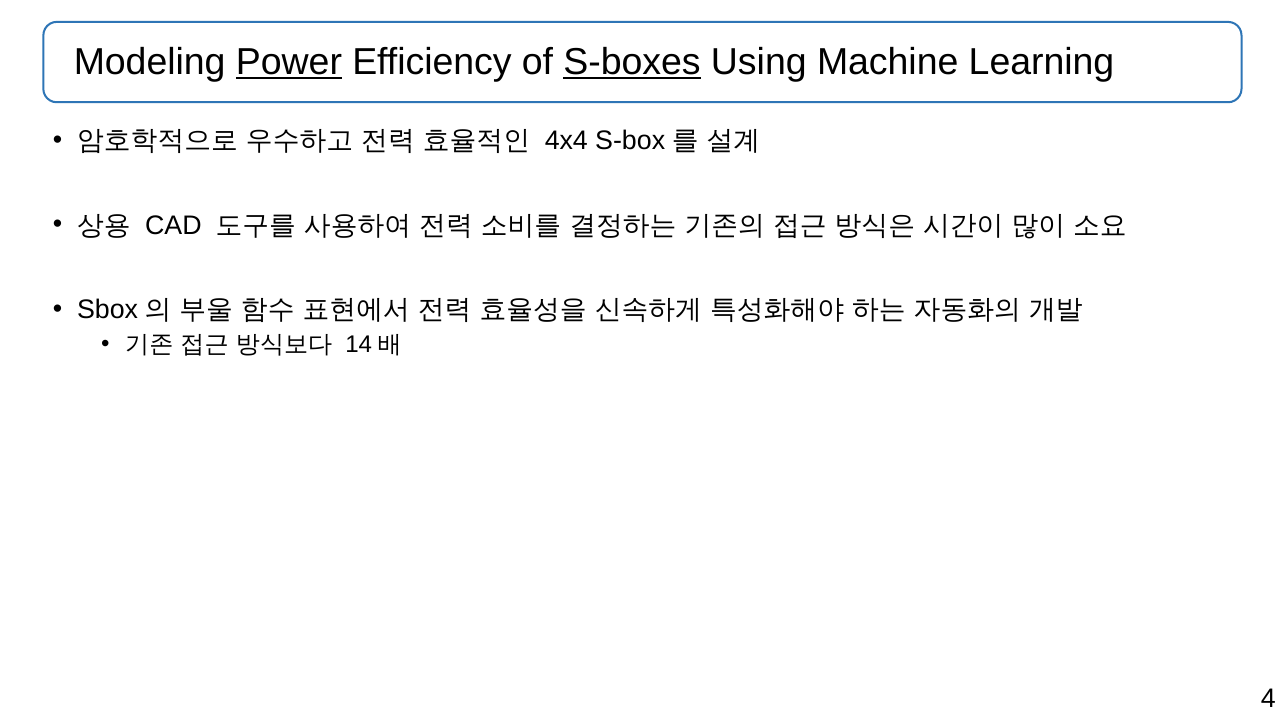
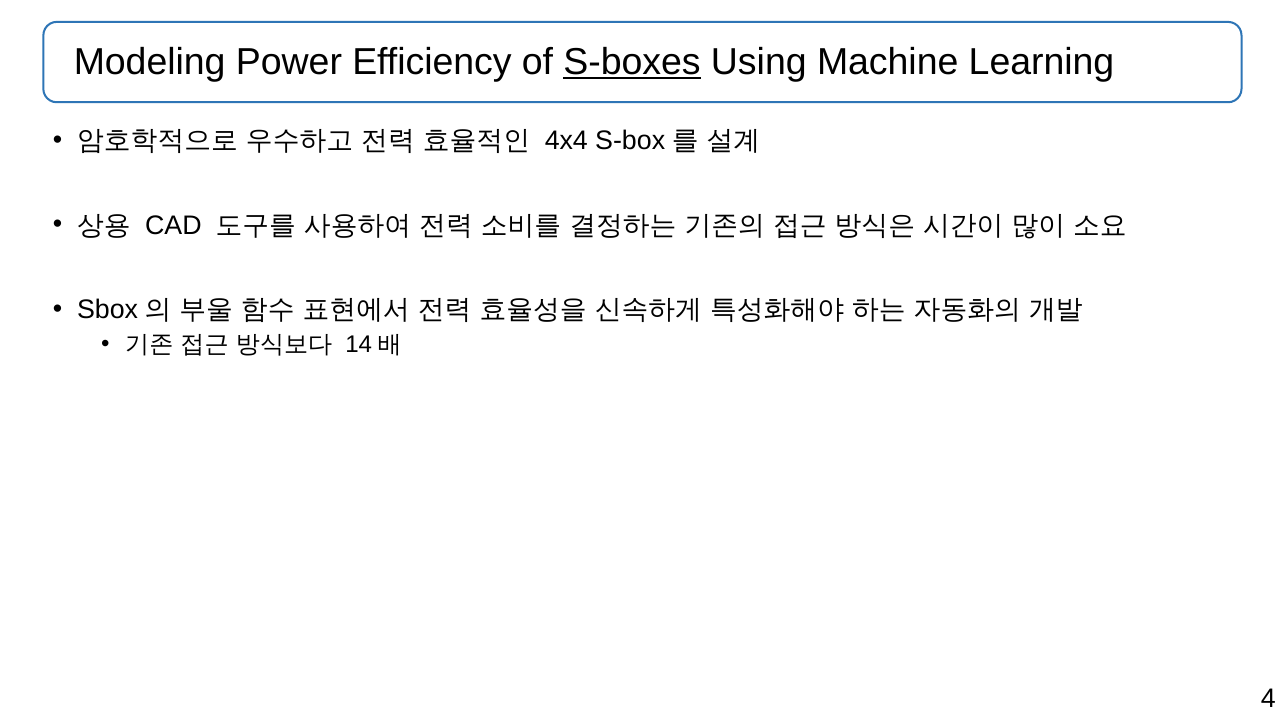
Power underline: present -> none (289, 62)
